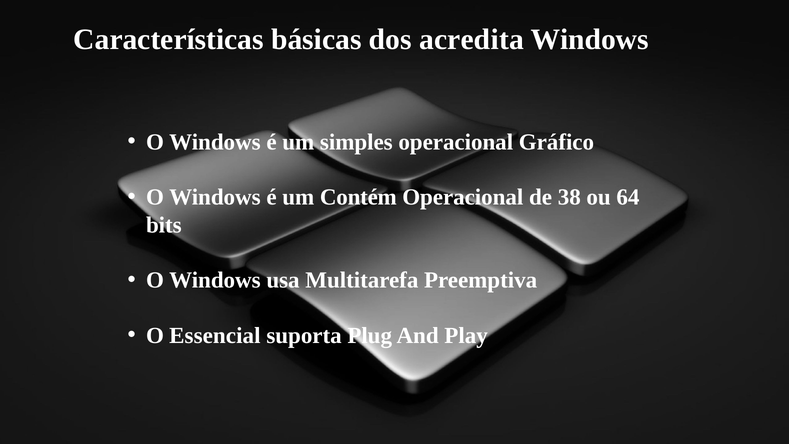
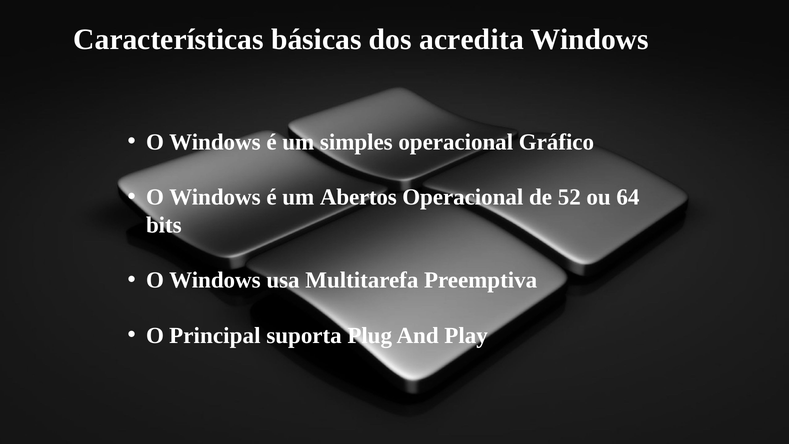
Contém: Contém -> Abertos (358, 197)
38: 38 -> 52 (569, 197)
Essencial: Essencial -> Principal (215, 335)
